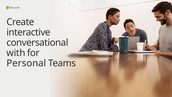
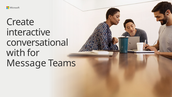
Personal: Personal -> Message (26, 63)
